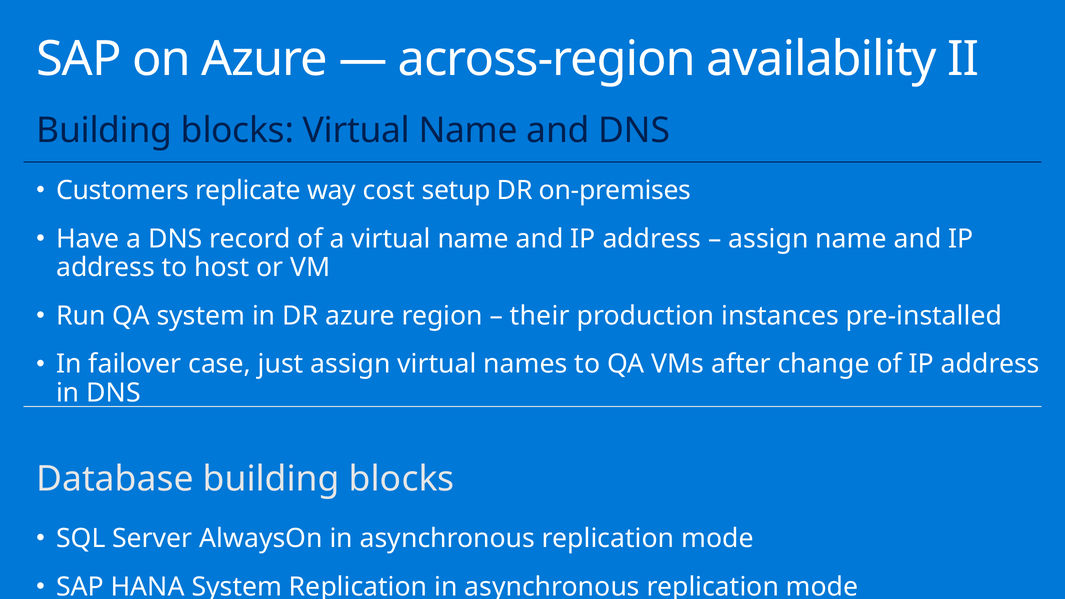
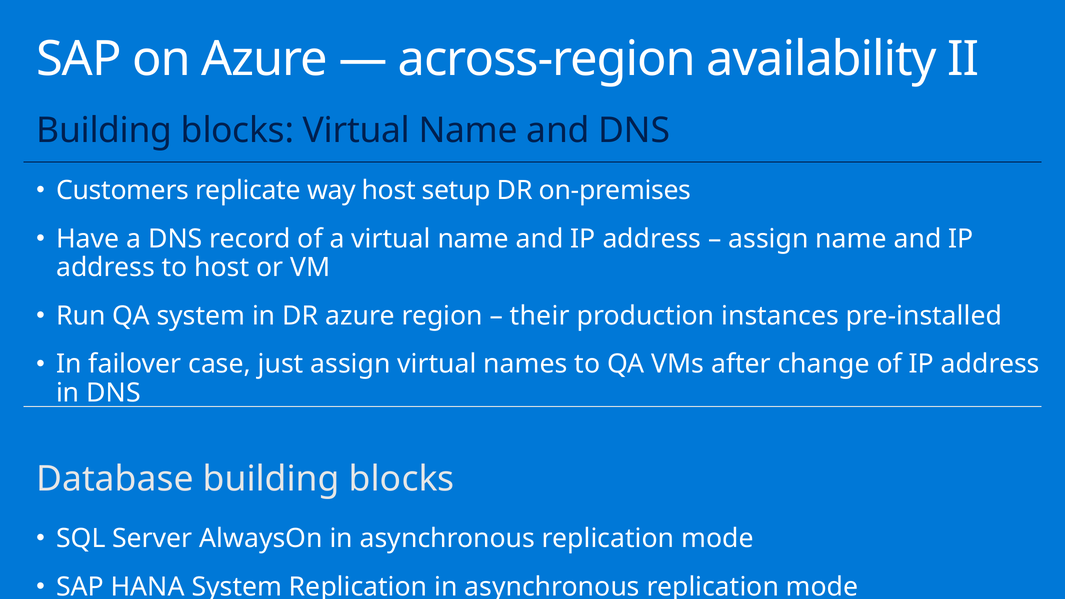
way cost: cost -> host (389, 190)
